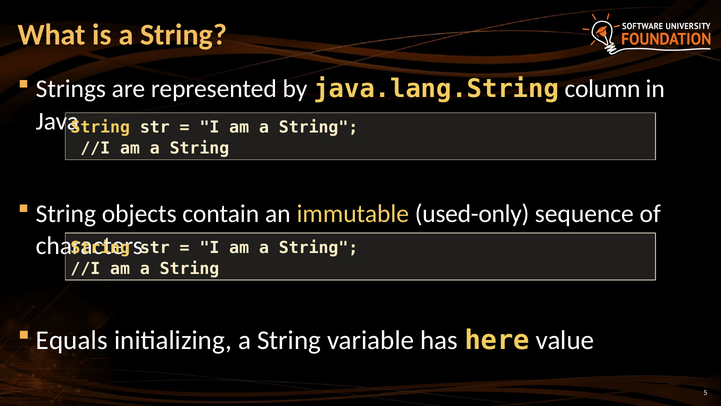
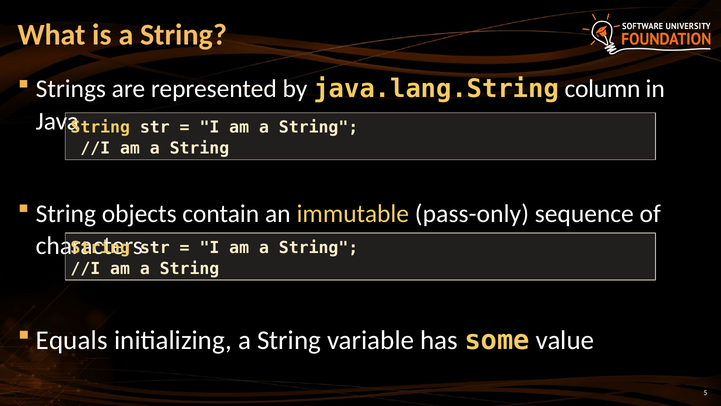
used-only: used-only -> pass-only (472, 214)
here: here -> some (497, 340)
